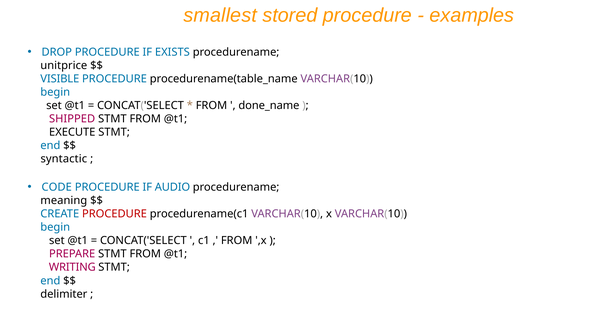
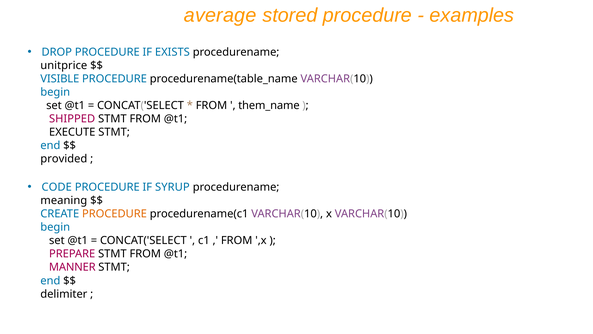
smallest: smallest -> average (220, 15)
done_name: done_name -> them_name (269, 105)
syntactic: syntactic -> provided (64, 159)
AUDIO: AUDIO -> SYRUP (172, 187)
PROCEDURE colour: red -> orange (114, 214)
WRITING: WRITING -> MANNER (72, 267)
